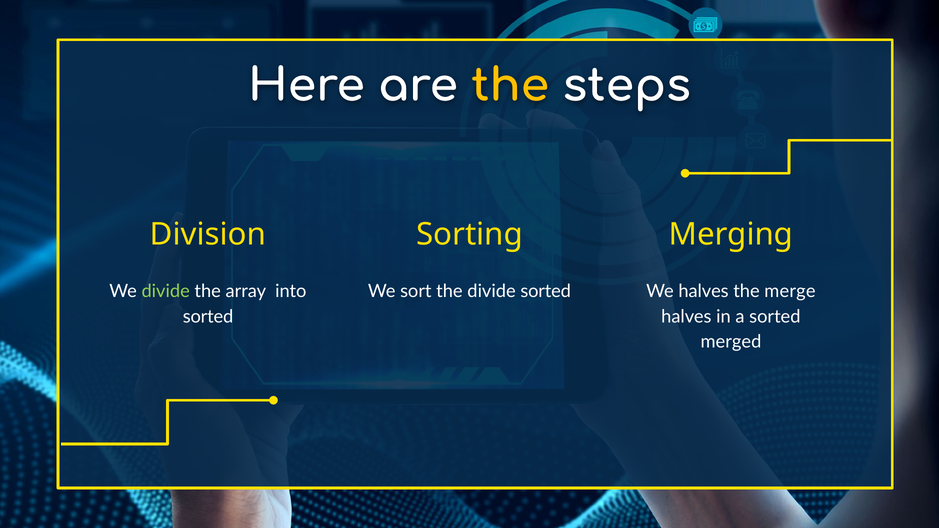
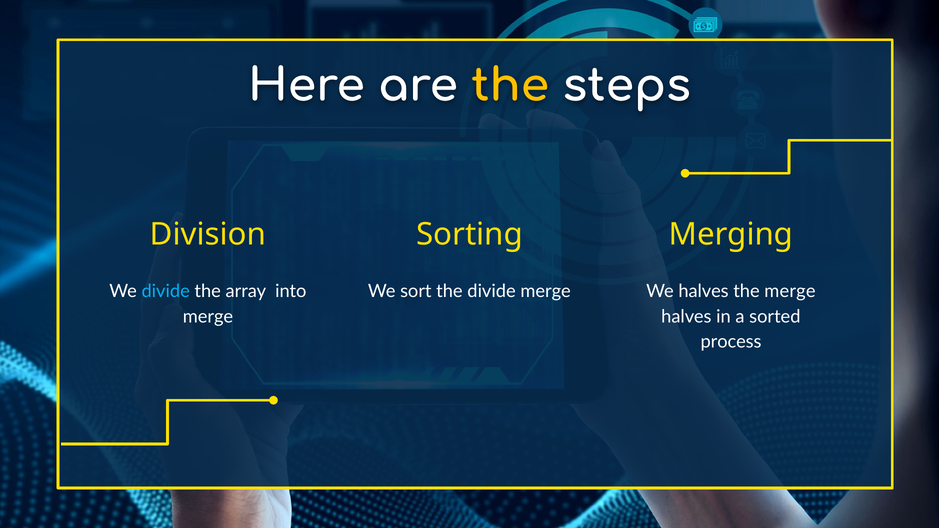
divide colour: light green -> light blue (166, 291)
divide sorted: sorted -> merge (546, 291)
sorted: sorted -> merge (208, 317)
merged: merged -> process (731, 342)
